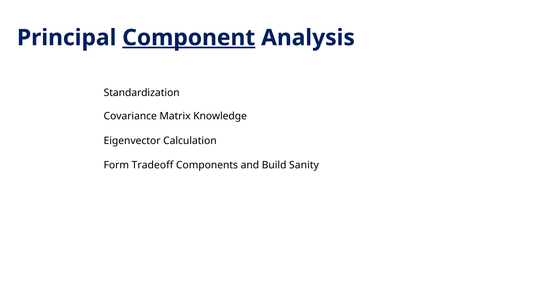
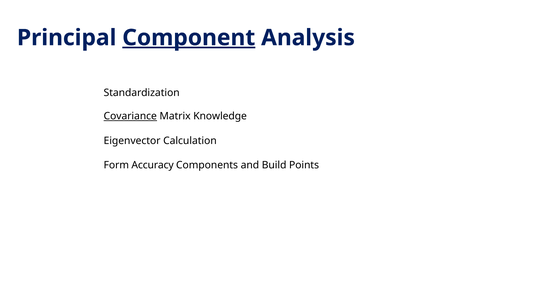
Covariance underline: none -> present (130, 116)
Tradeoff: Tradeoff -> Accuracy (153, 165)
Sanity: Sanity -> Points (304, 165)
